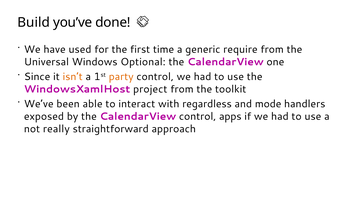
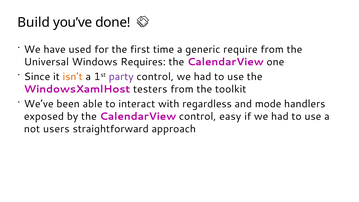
Optional: Optional -> Requires (143, 62)
party colour: orange -> purple (121, 77)
project: project -> testers (150, 89)
apps: apps -> easy (230, 116)
really: really -> users (56, 129)
